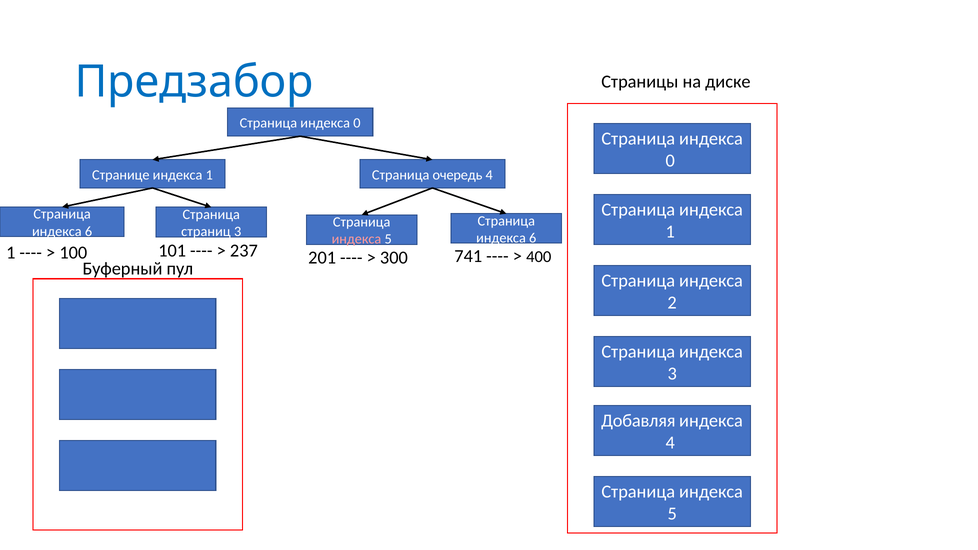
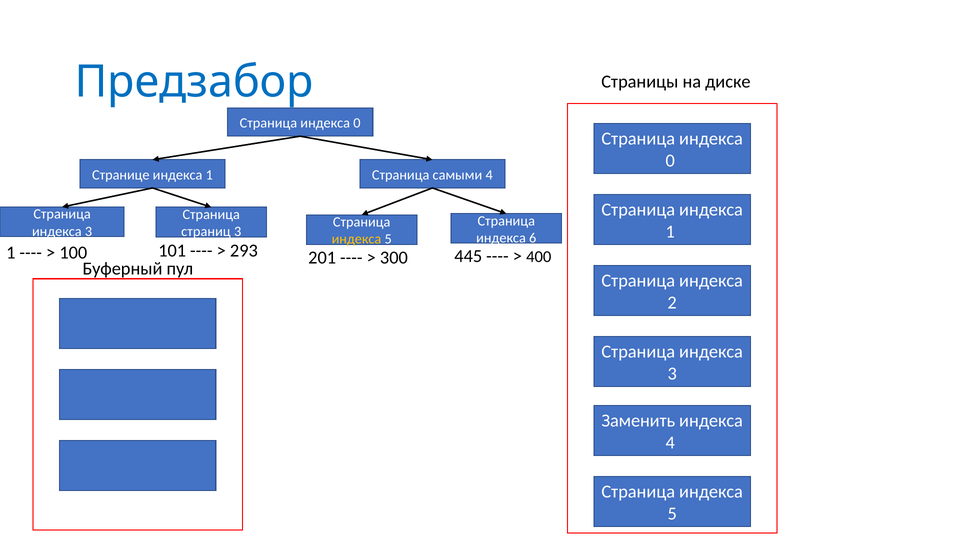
очередь: очередь -> самыми (457, 175)
6: 6 -> 3 (89, 231)
индекса colour: pink -> yellow (356, 239)
237: 237 -> 293 (244, 251)
741: 741 -> 445 (468, 256)
Добавляя: Добавляя -> Заменить (638, 421)
